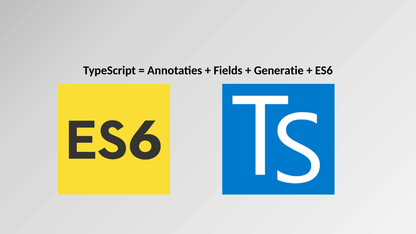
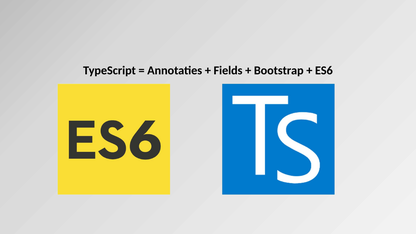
Generatie: Generatie -> Bootstrap (279, 70)
